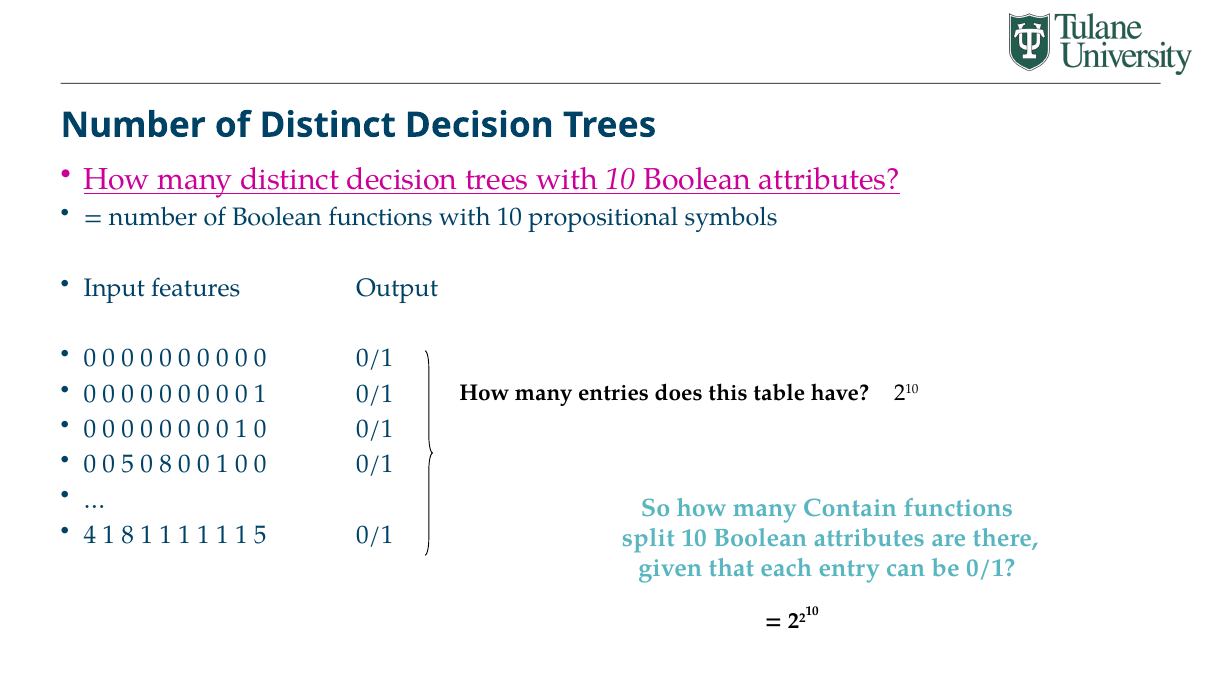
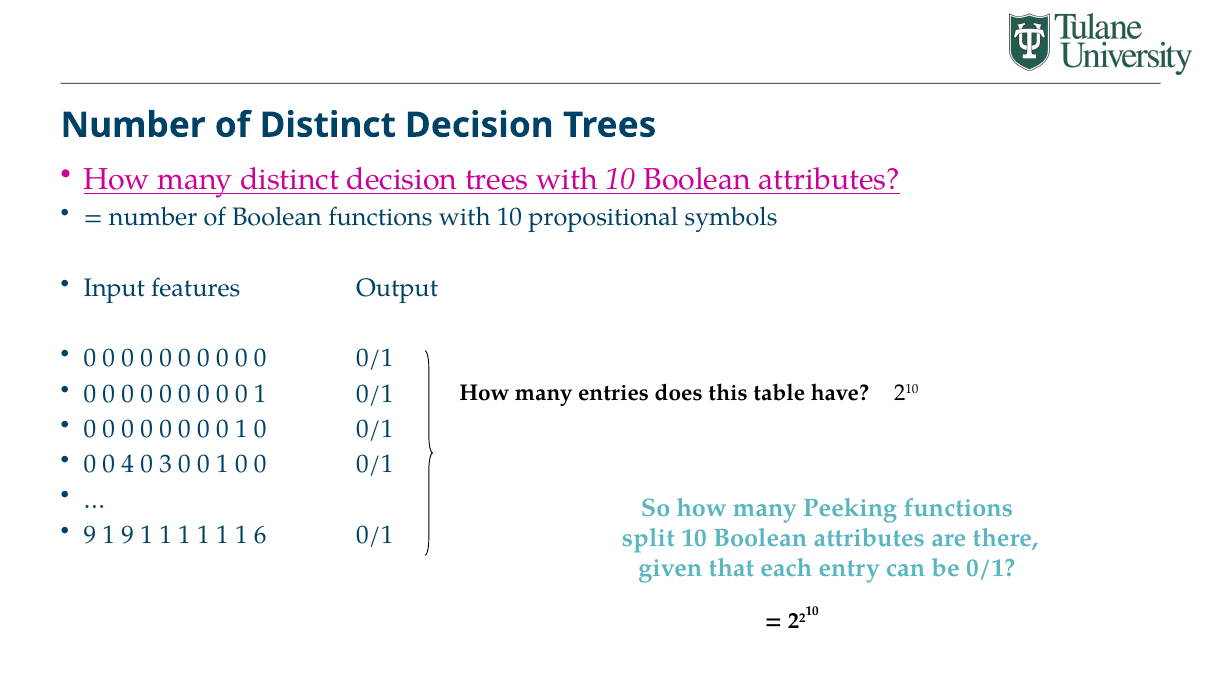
0 5: 5 -> 4 (128, 465)
0 8: 8 -> 3 (166, 465)
Contain: Contain -> Peeking (850, 508)
4: 4 -> 9 (90, 535)
1 8: 8 -> 9 (128, 535)
1 5: 5 -> 6 (260, 535)
